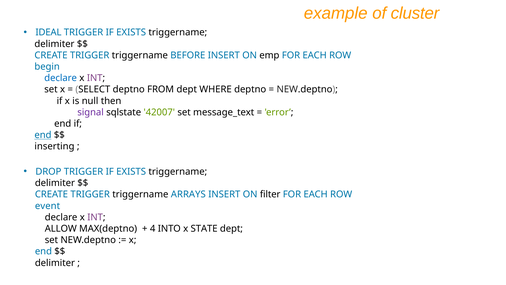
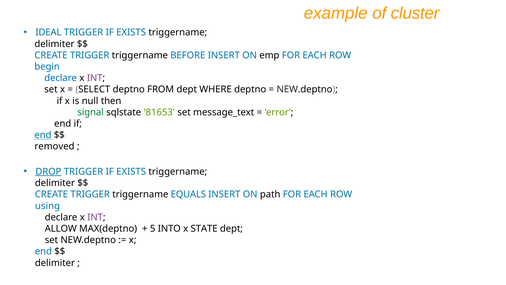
signal colour: purple -> green (91, 112)
42007: 42007 -> 81653 (159, 112)
inserting: inserting -> removed (54, 146)
DROP underline: none -> present (48, 171)
ARRAYS: ARRAYS -> EQUALS (188, 194)
filter: filter -> path (270, 194)
event: event -> using (48, 206)
4: 4 -> 5 (153, 228)
